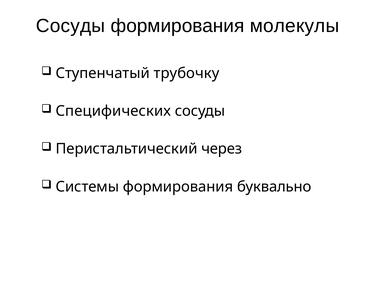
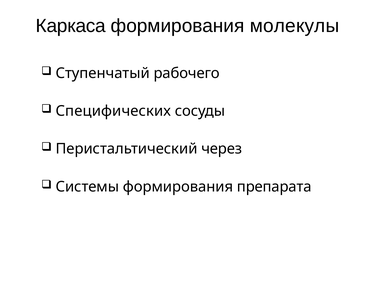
Сосуды: Сосуды -> Каркаса (71, 26)
трубочку: трубочку -> рабочего (187, 73)
буквально: буквально -> препарата (274, 187)
